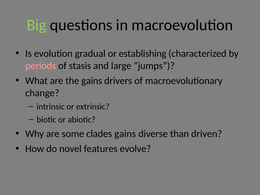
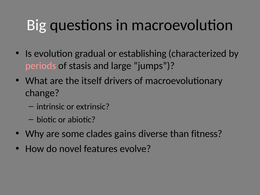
Big colour: light green -> white (37, 25)
the gains: gains -> itself (92, 81)
driven: driven -> fitness (207, 134)
